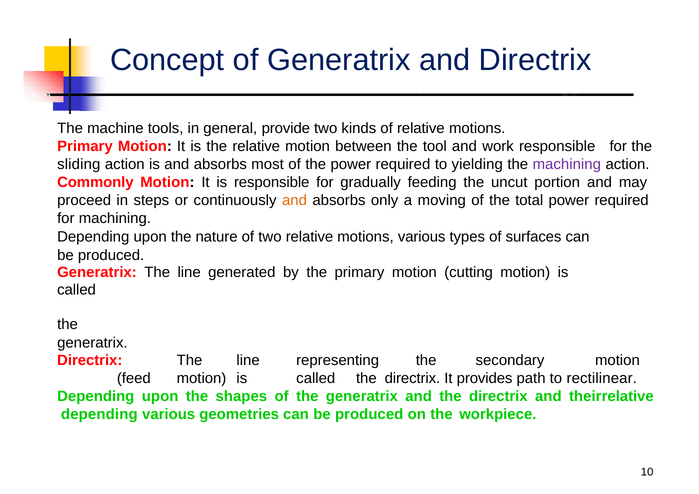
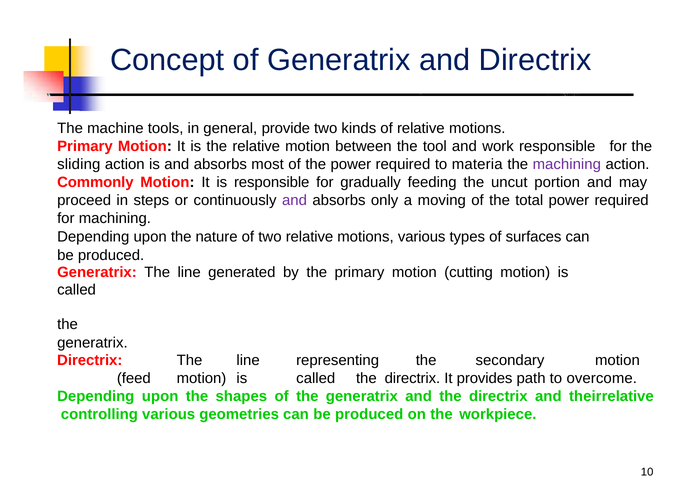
yielding: yielding -> materia (477, 164)
and colour: orange -> purple (294, 200)
rectilinear: rectilinear -> overcome (602, 378)
depending: depending -> controlling (99, 414)
